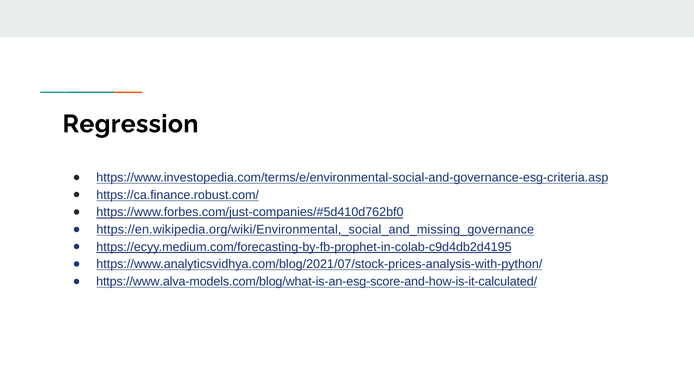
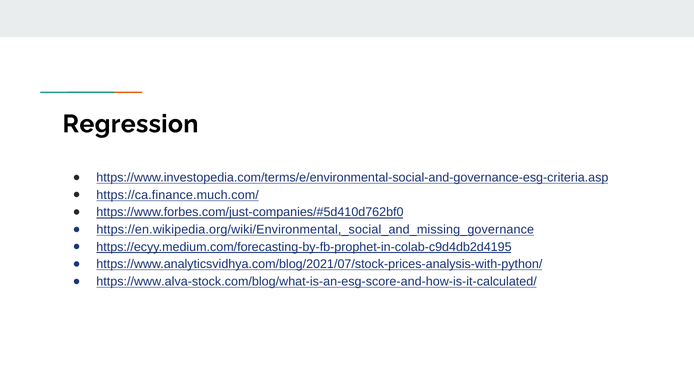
https://ca.finance.robust.com/: https://ca.finance.robust.com/ -> https://ca.finance.much.com/ (178, 195)
https://www.alva-models.com/blog/what-is-an-esg-score-and-how-is-it-calculated/: https://www.alva-models.com/blog/what-is-an-esg-score-and-how-is-it-calculated/ -> https://www.alva-stock.com/blog/what-is-an-esg-score-and-how-is-it-calculated/ (317, 281)
